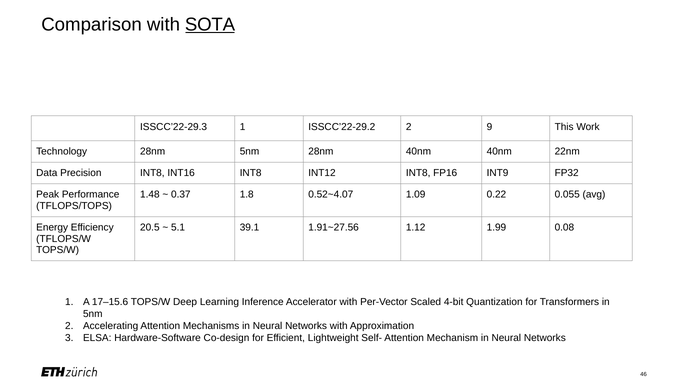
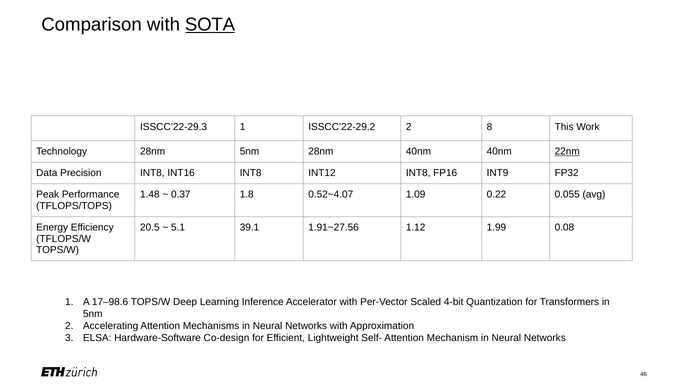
9: 9 -> 8 (489, 127)
22nm underline: none -> present (567, 151)
17–15.6: 17–15.6 -> 17–98.6 (110, 302)
